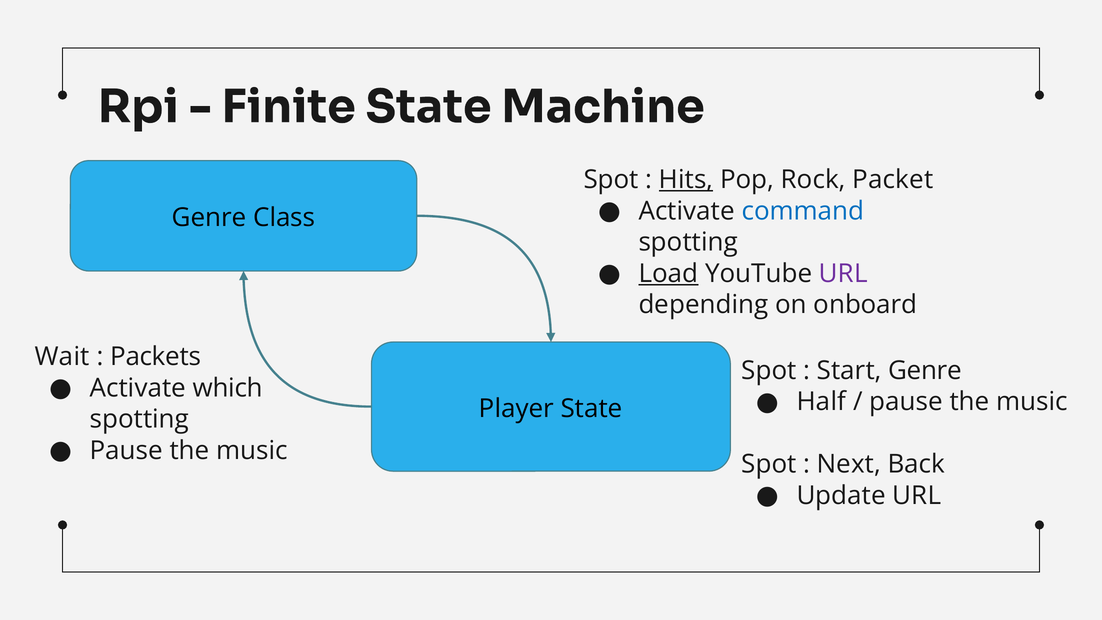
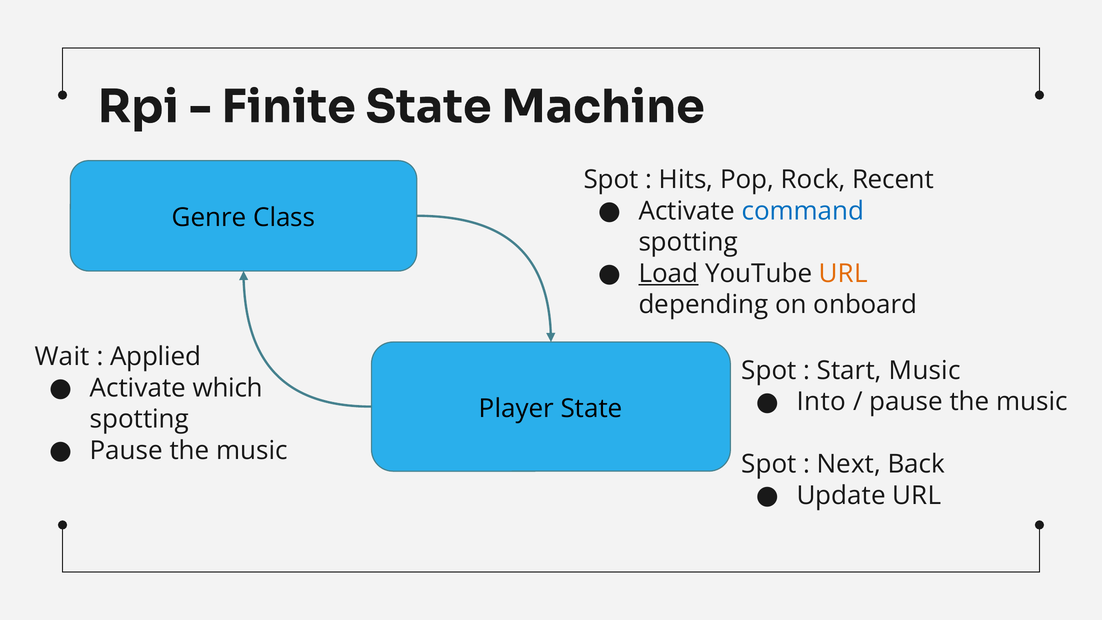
Hits underline: present -> none (686, 180)
Packet: Packet -> Recent (893, 180)
URL colour: purple -> orange (843, 273)
Packets: Packets -> Applied (156, 357)
Start Genre: Genre -> Music (925, 370)
Half: Half -> Into (821, 402)
